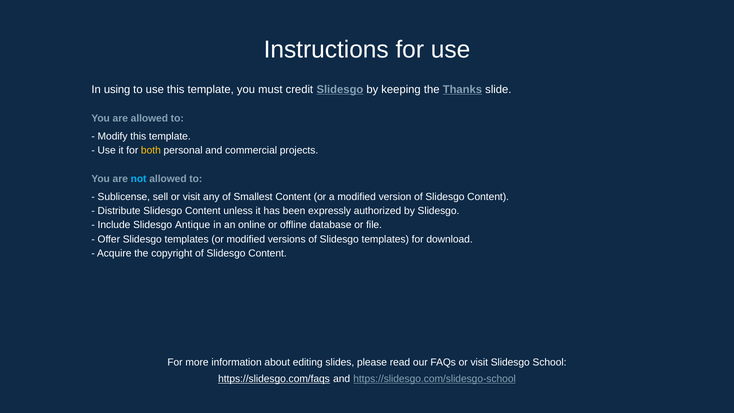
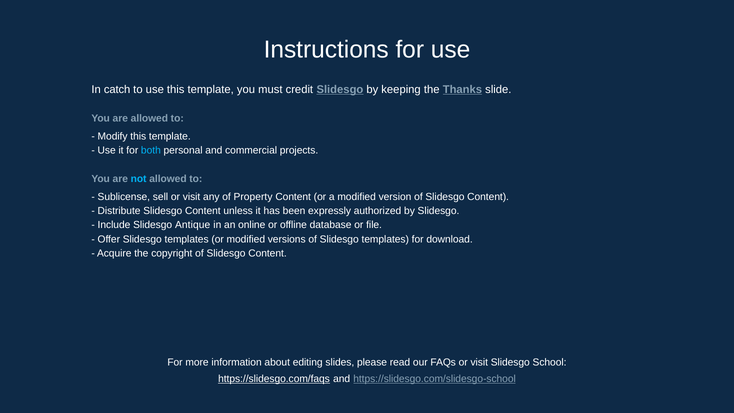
using: using -> catch (117, 89)
both colour: yellow -> light blue (151, 150)
Smallest: Smallest -> Property (253, 197)
